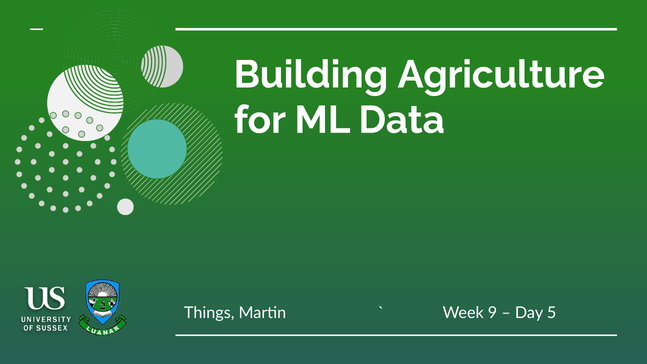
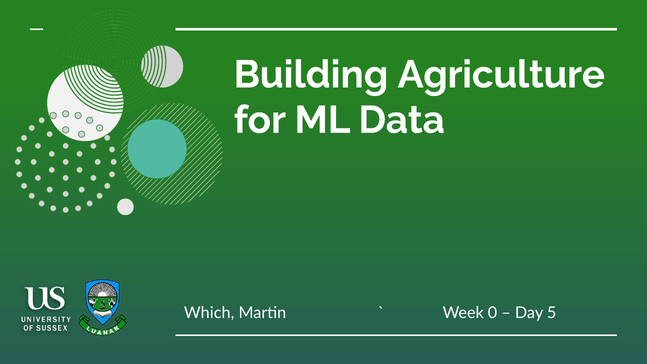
Things: Things -> Which (209, 313)
9: 9 -> 0 (493, 313)
